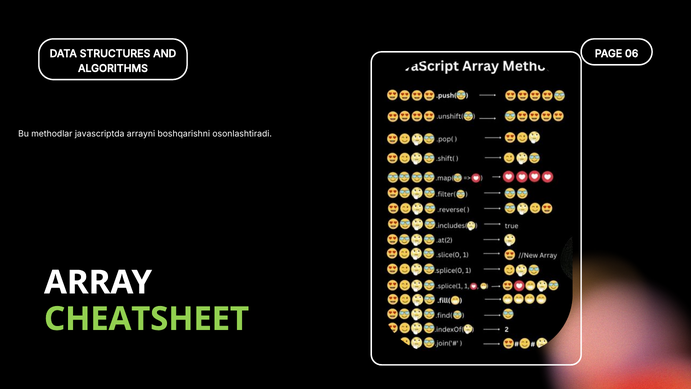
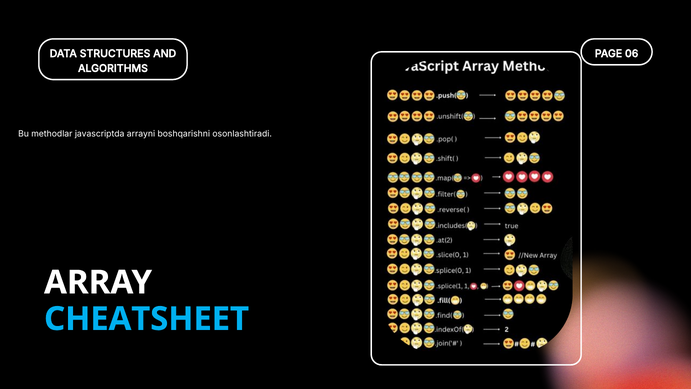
CHEATSHEET colour: light green -> light blue (147, 319)
